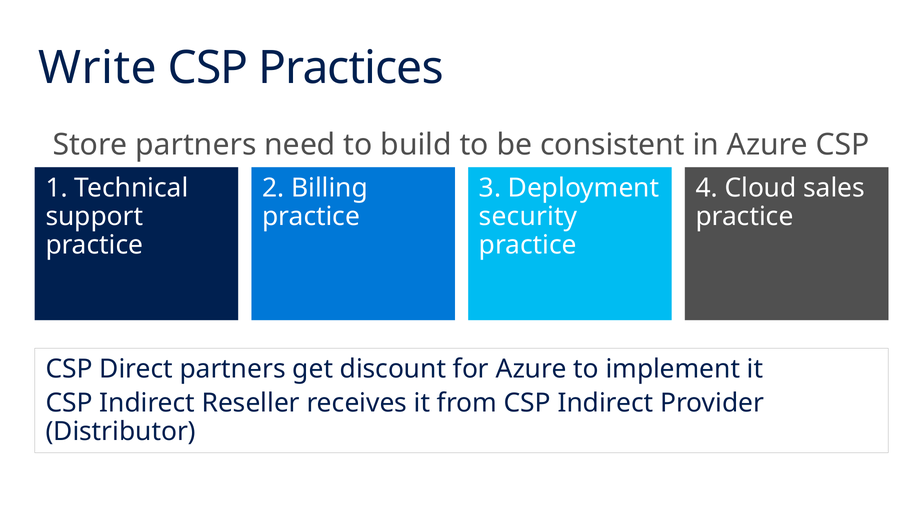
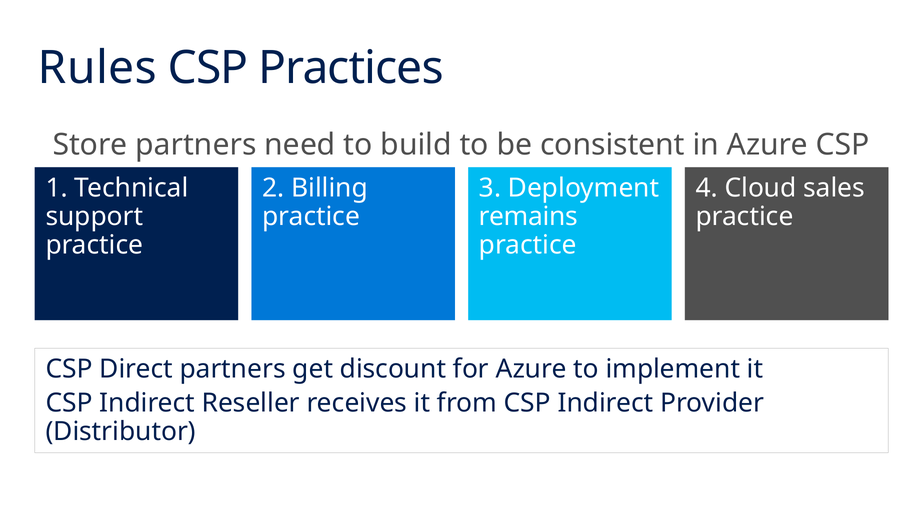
Write: Write -> Rules (98, 68)
security: security -> remains (528, 217)
